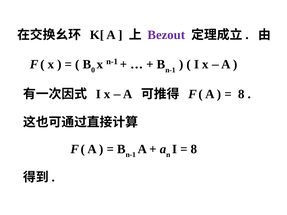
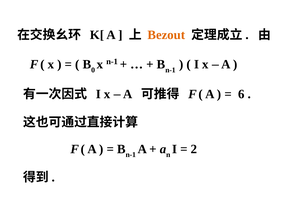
Bezout colour: purple -> orange (166, 35)
8: 8 -> 6 (241, 94)
8: 8 -> 2 (194, 149)
